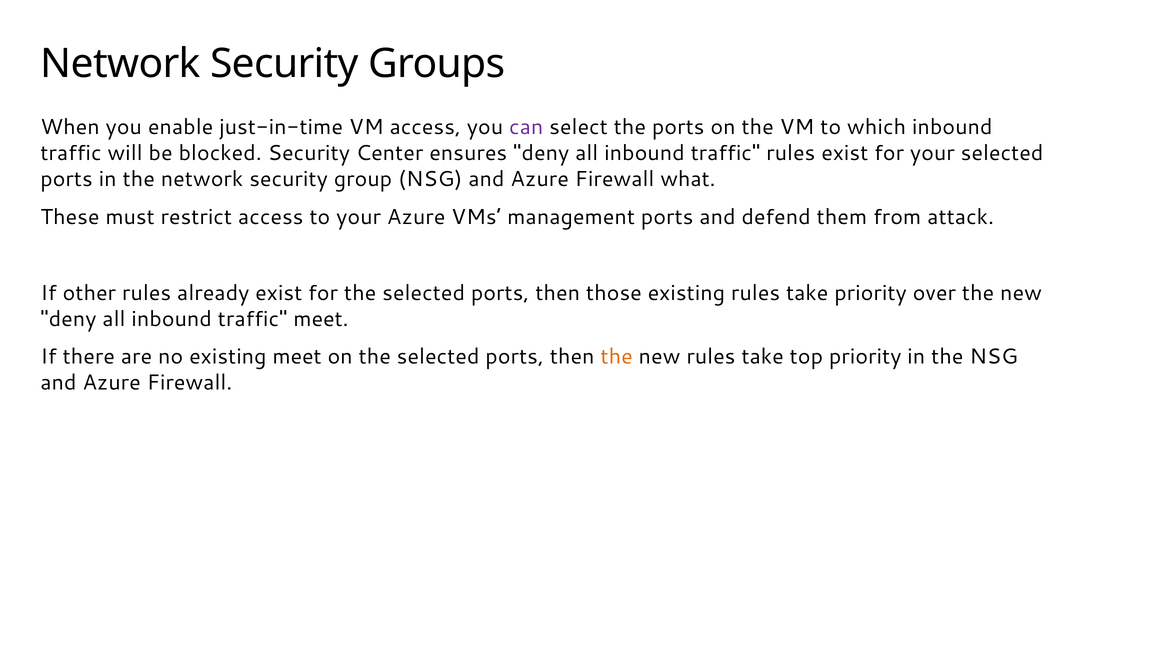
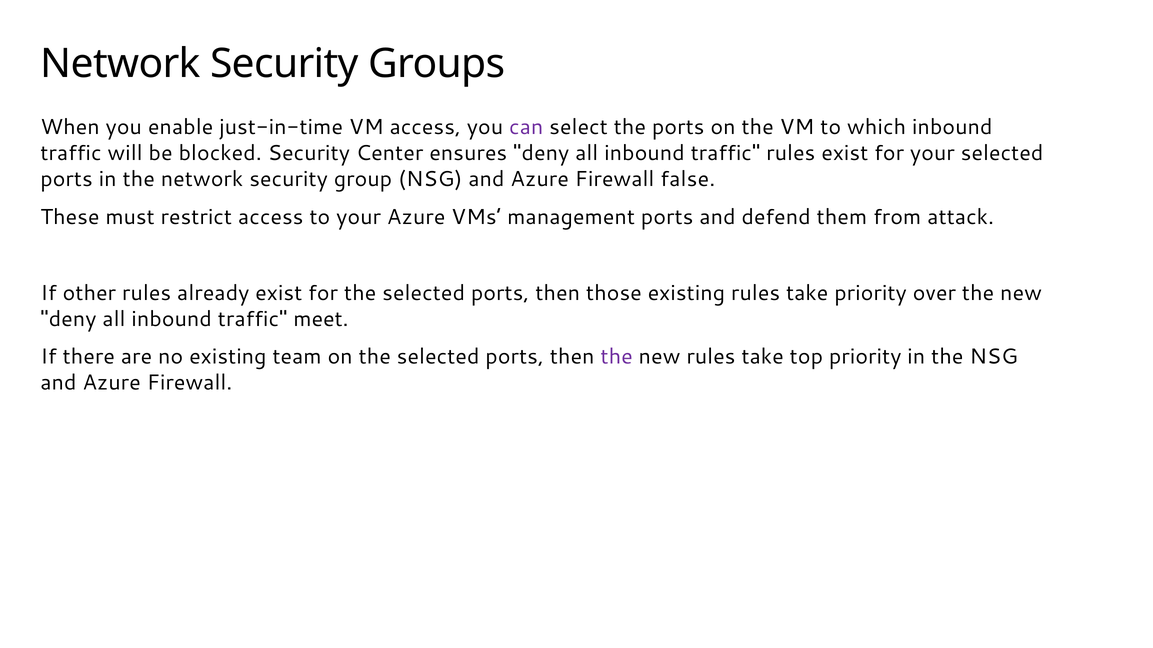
what: what -> false (688, 179)
existing meet: meet -> team (297, 357)
the colour: orange -> purple (617, 357)
